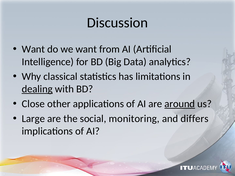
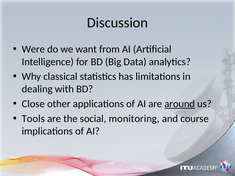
Want: Want -> Were (33, 49)
dealing underline: present -> none (37, 89)
Large: Large -> Tools (33, 119)
differs: differs -> course (195, 119)
